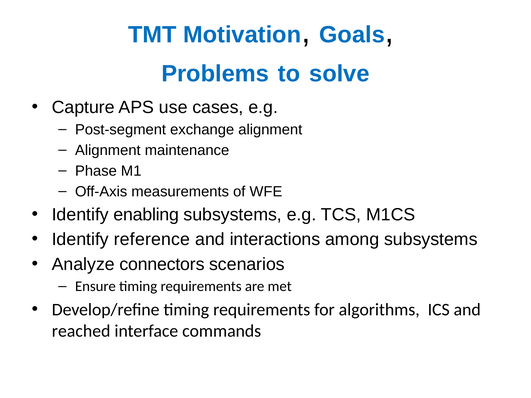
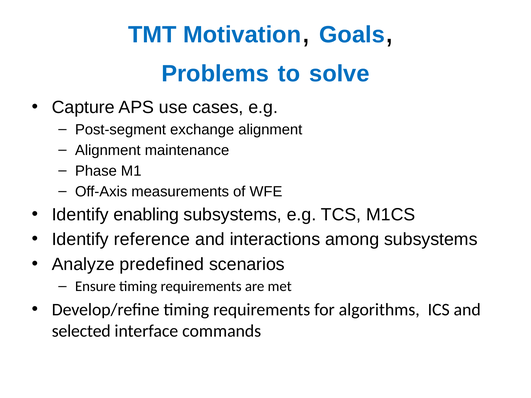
connectors: connectors -> predefined (162, 264)
reached: reached -> selected (81, 331)
